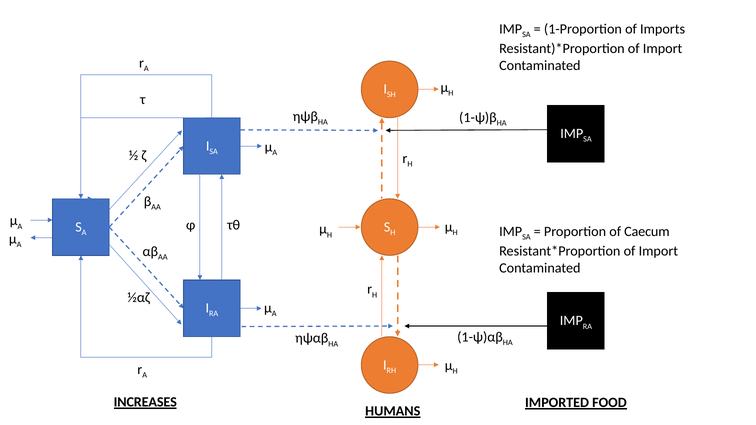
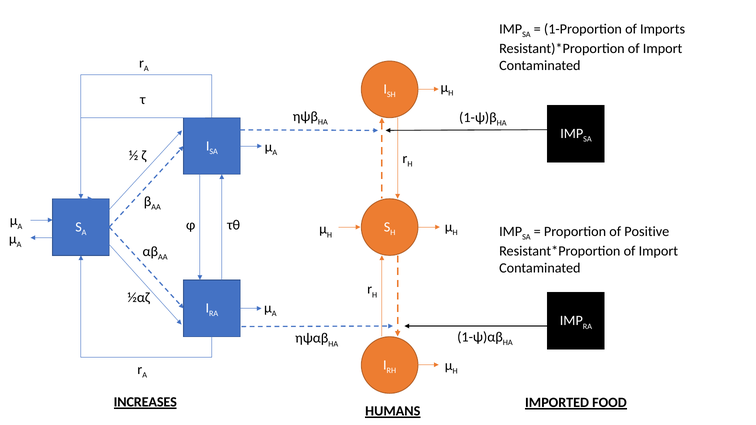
Caecum: Caecum -> Positive (647, 232)
